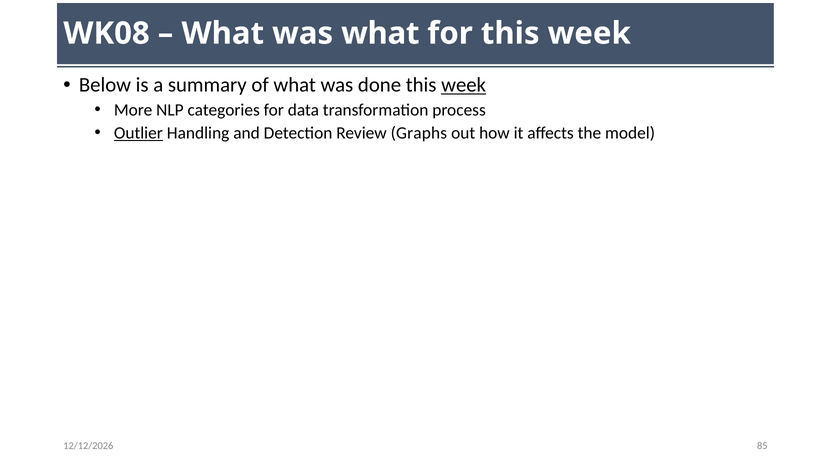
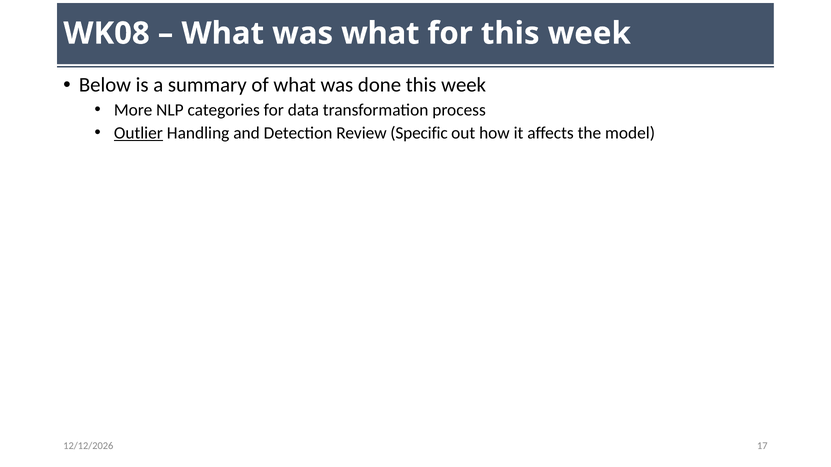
week underline: present -> none (464, 85)
Graphs: Graphs -> Specific (419, 133)
85: 85 -> 17 (762, 446)
